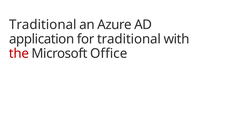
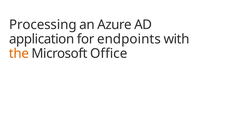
Traditional: Traditional -> Processing (43, 25)
for traditional: traditional -> endpoints (129, 39)
the colour: red -> orange (19, 53)
